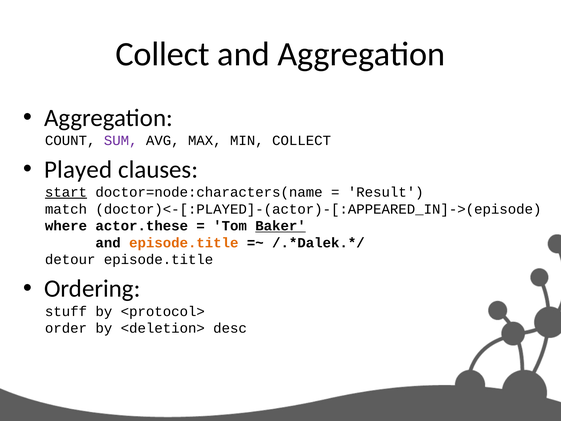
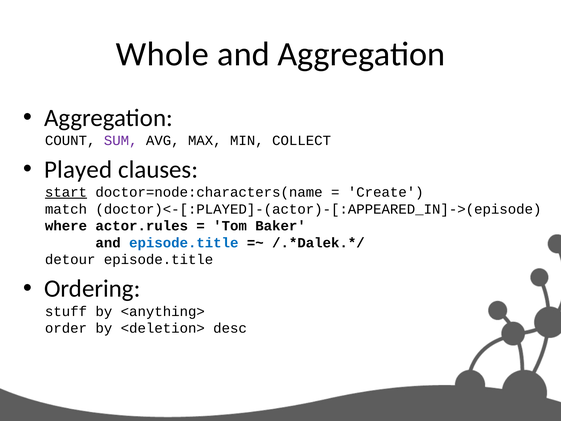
Collect: Collect -> Whole (162, 54)
Result: Result -> Create (386, 192)
actor.these: actor.these -> actor.rules (142, 226)
Baker underline: present -> none (281, 226)
episode.title colour: orange -> blue (184, 243)
<protocol>: <protocol> -> <anything> (163, 311)
